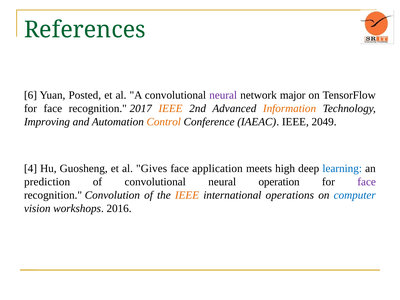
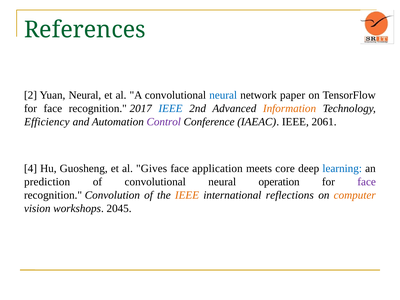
6: 6 -> 2 (30, 95)
Yuan Posted: Posted -> Neural (85, 95)
neural colour: purple -> blue (223, 95)
major: major -> paper (293, 95)
IEEE colour: orange -> blue (171, 108)
Improving: Improving -> Efficiency (47, 122)
Control colour: orange -> purple (164, 122)
2049: 2049 -> 2061 (324, 122)
high: high -> core (285, 168)
operations: operations -> reflections (290, 195)
computer colour: blue -> orange (355, 195)
2016: 2016 -> 2045 (119, 208)
